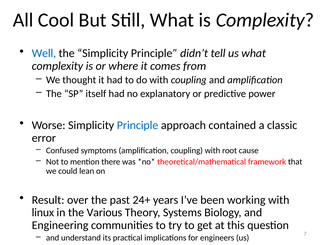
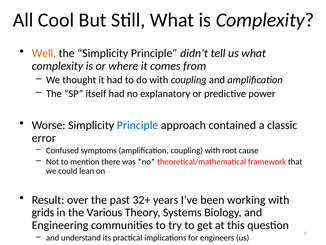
Well colour: blue -> orange (44, 53)
24+: 24+ -> 32+ (141, 199)
linux: linux -> grids (43, 212)
